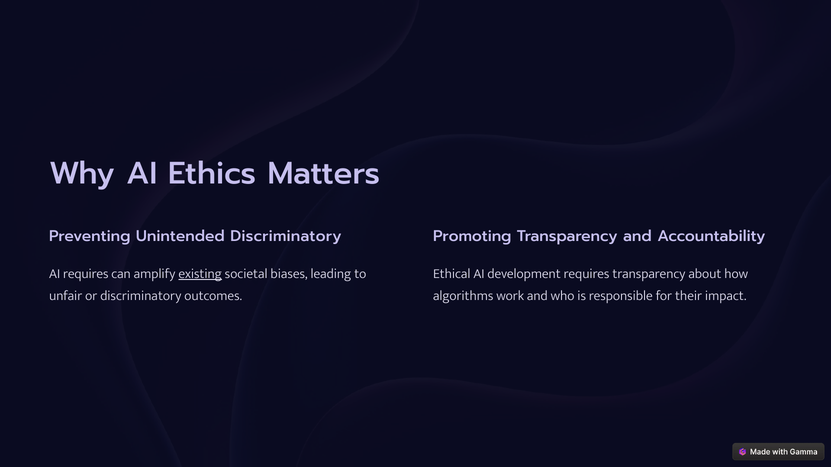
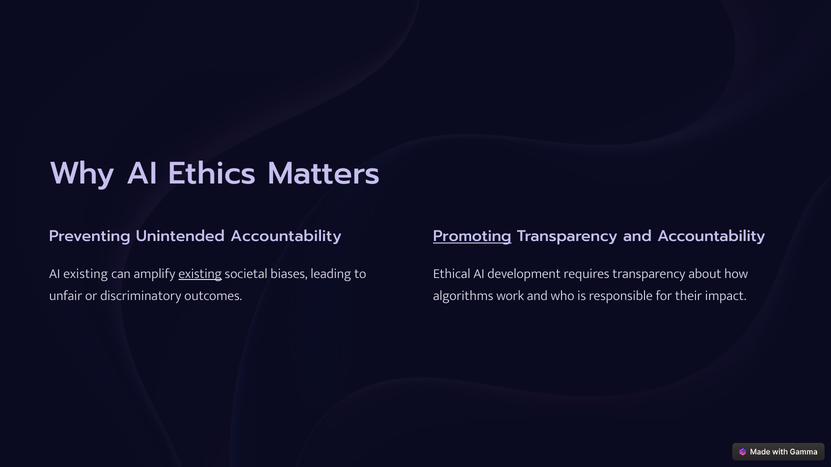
Unintended Discriminatory: Discriminatory -> Accountability (286, 236)
Promoting underline: none -> present (472, 236)
AI requires: requires -> existing (86, 274)
